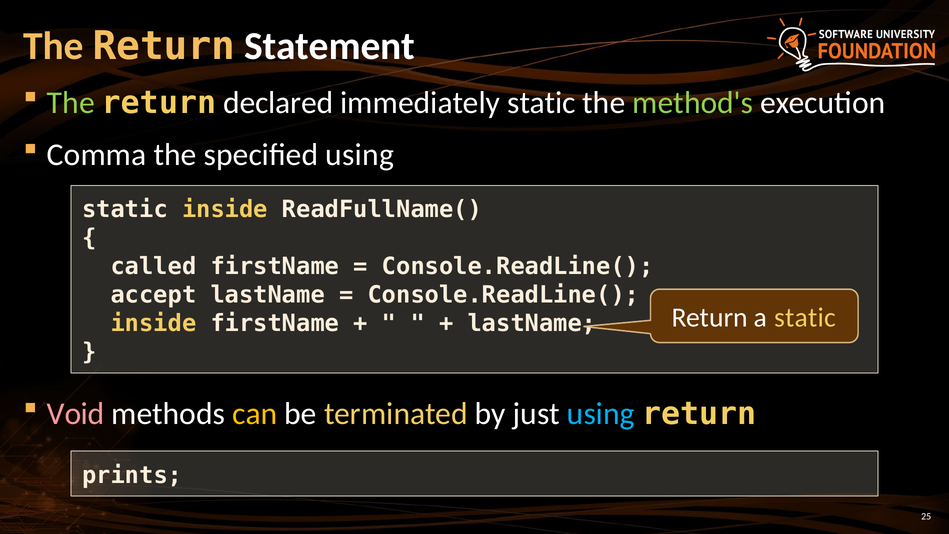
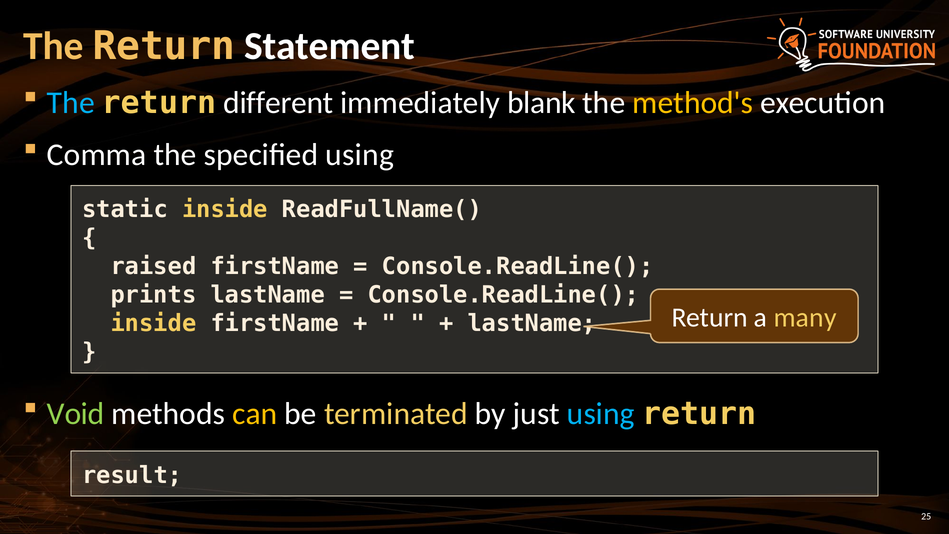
The colour: light green -> light blue (71, 103)
declared: declared -> different (278, 103)
immediately static: static -> blank (541, 103)
method's colour: light green -> yellow (693, 103)
called: called -> raised (153, 267)
accept: accept -> prints (153, 295)
a static: static -> many (805, 318)
Void colour: pink -> light green (76, 414)
prints: prints -> result (132, 475)
